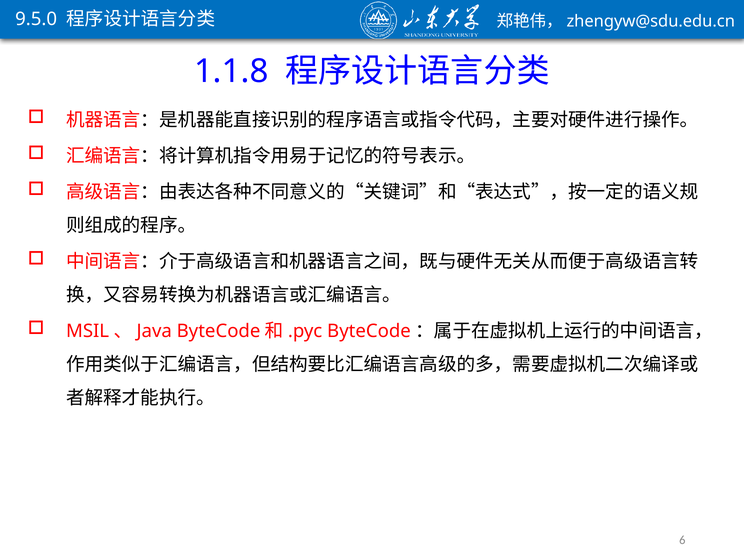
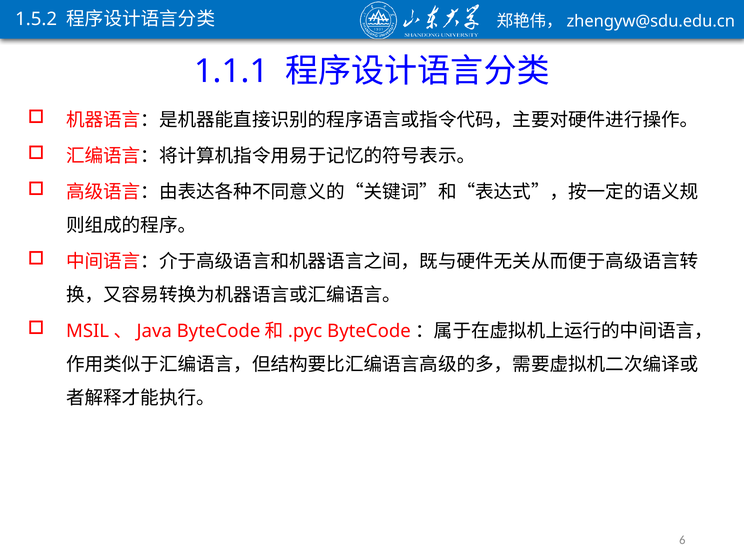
9.5.0: 9.5.0 -> 1.5.2 (36, 19)
1.1.8: 1.1.8 -> 1.1.1 (231, 71)
